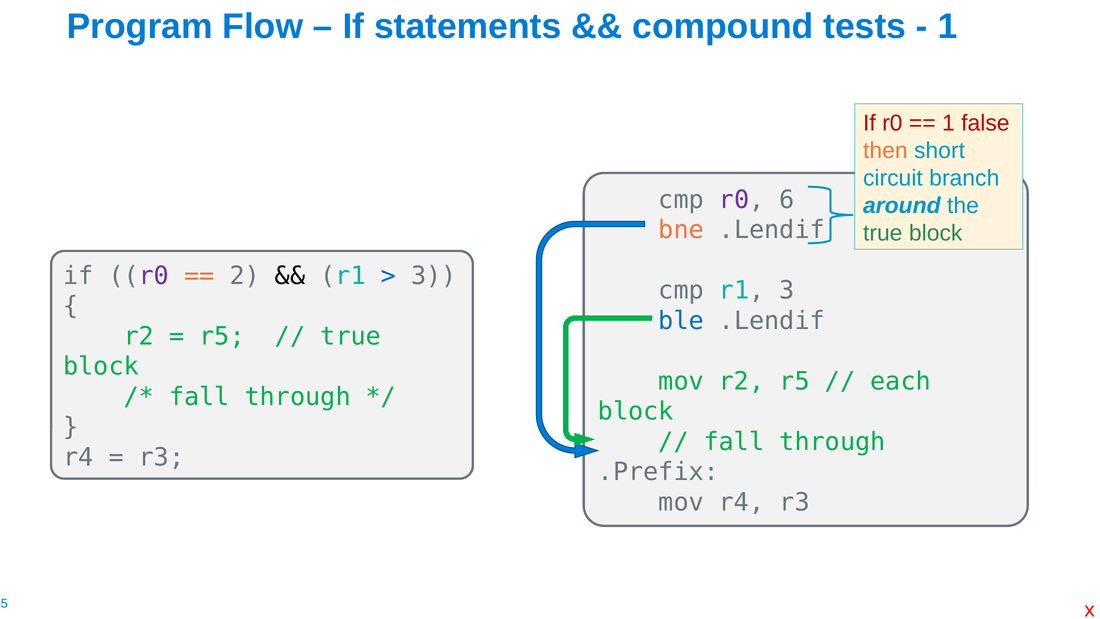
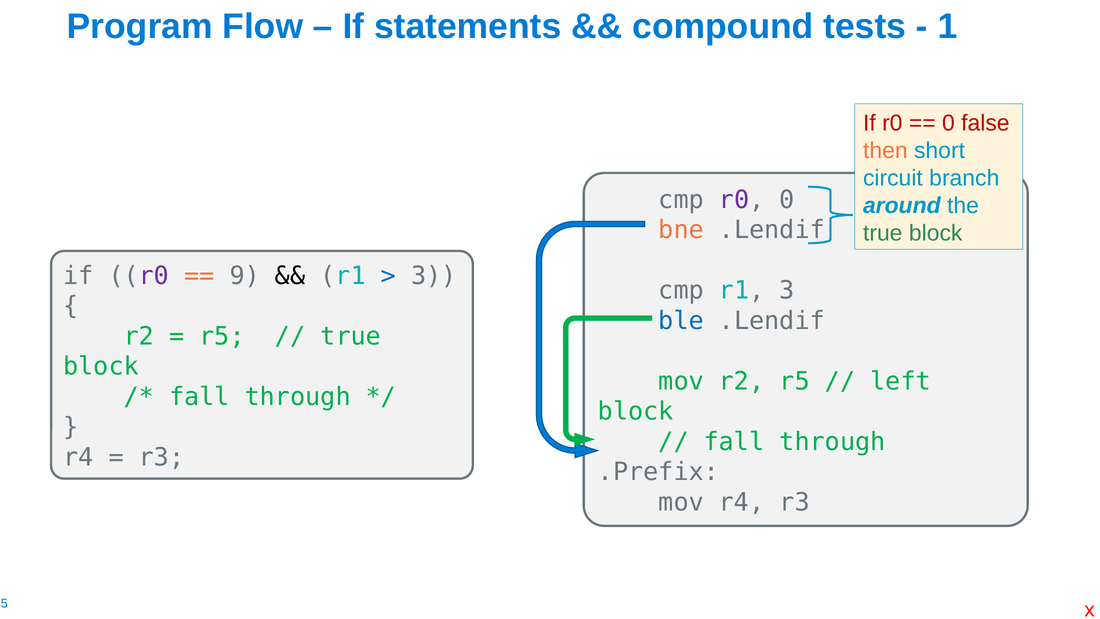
1: 1 -> 0 (948, 123)
r0 6: 6 -> 0 (787, 200)
2: 2 -> 9 (245, 276)
each: each -> left (901, 381)
